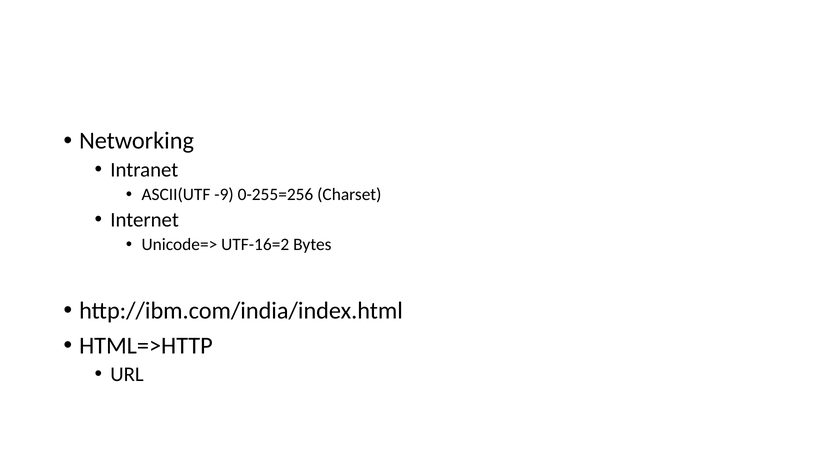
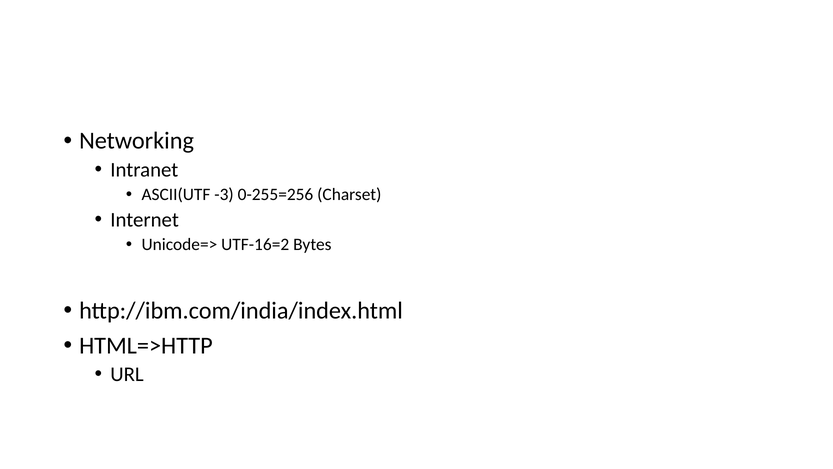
-9: -9 -> -3 (224, 195)
